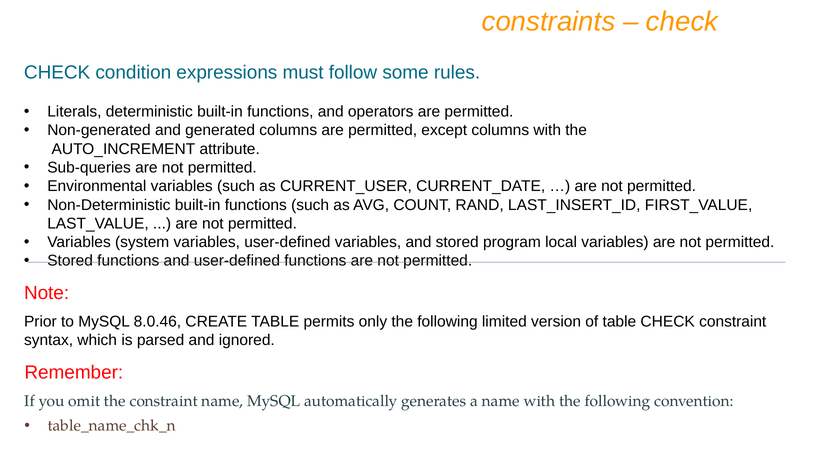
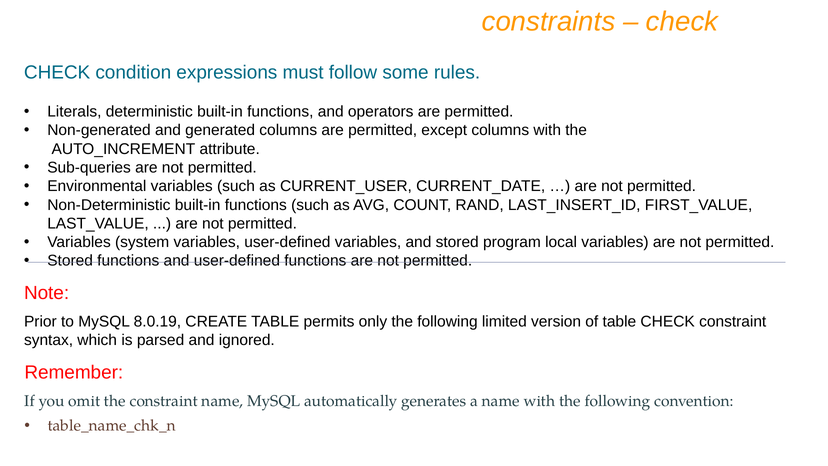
8.0.46: 8.0.46 -> 8.0.19 (157, 321)
